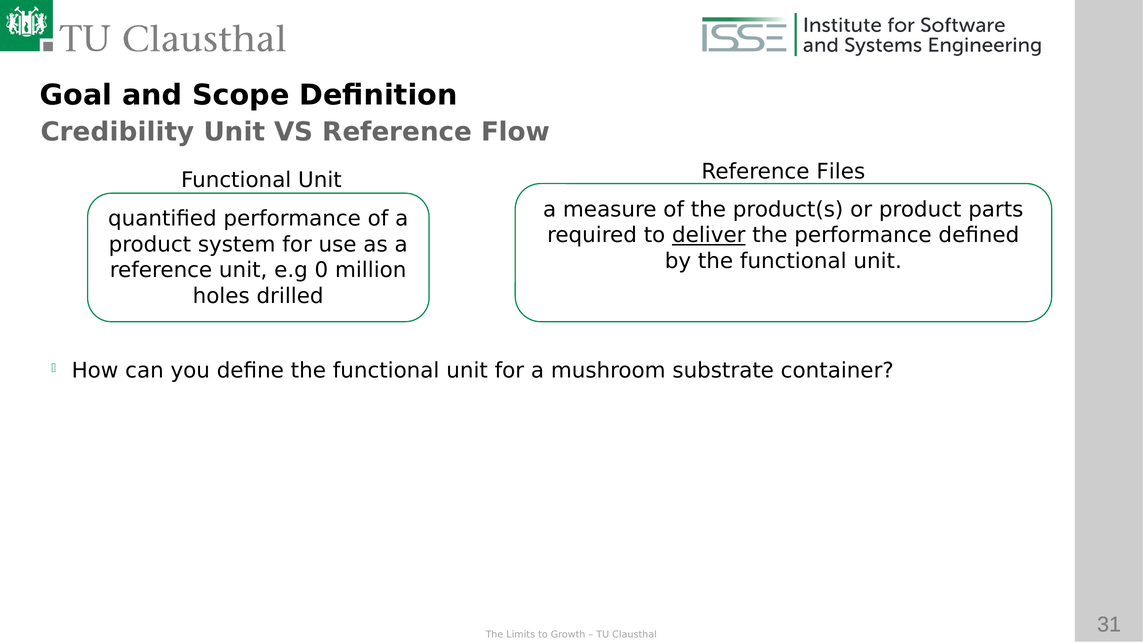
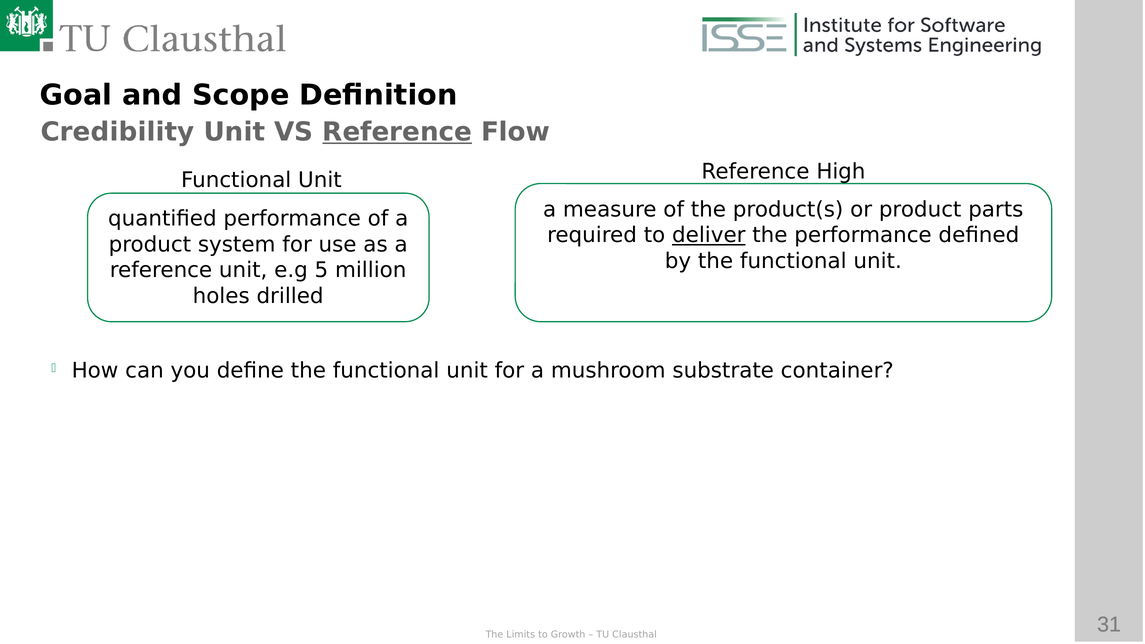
Reference underline: none -> present (397, 132)
Files: Files -> High (841, 172)
0: 0 -> 5 (321, 270)
